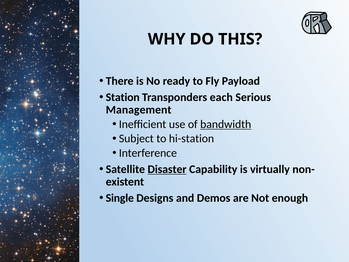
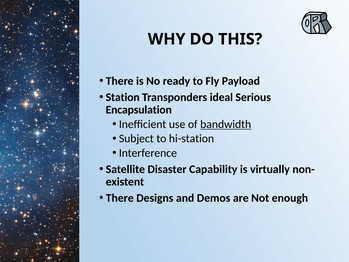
each: each -> ideal (221, 97)
Management: Management -> Encapsulation (139, 110)
Disaster underline: present -> none (167, 169)
Single: Single -> There (120, 198)
